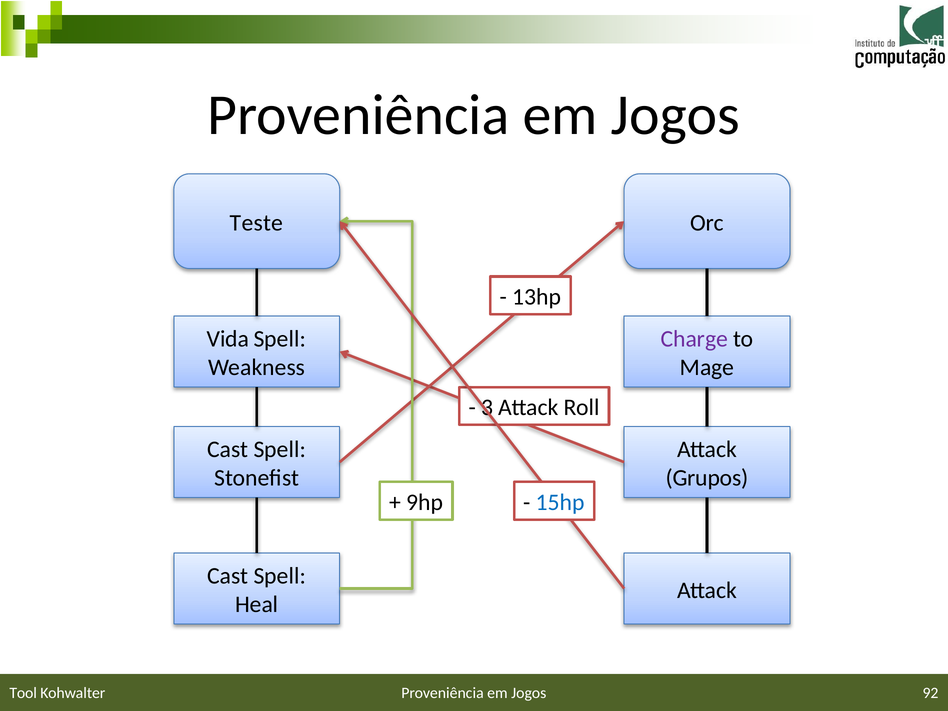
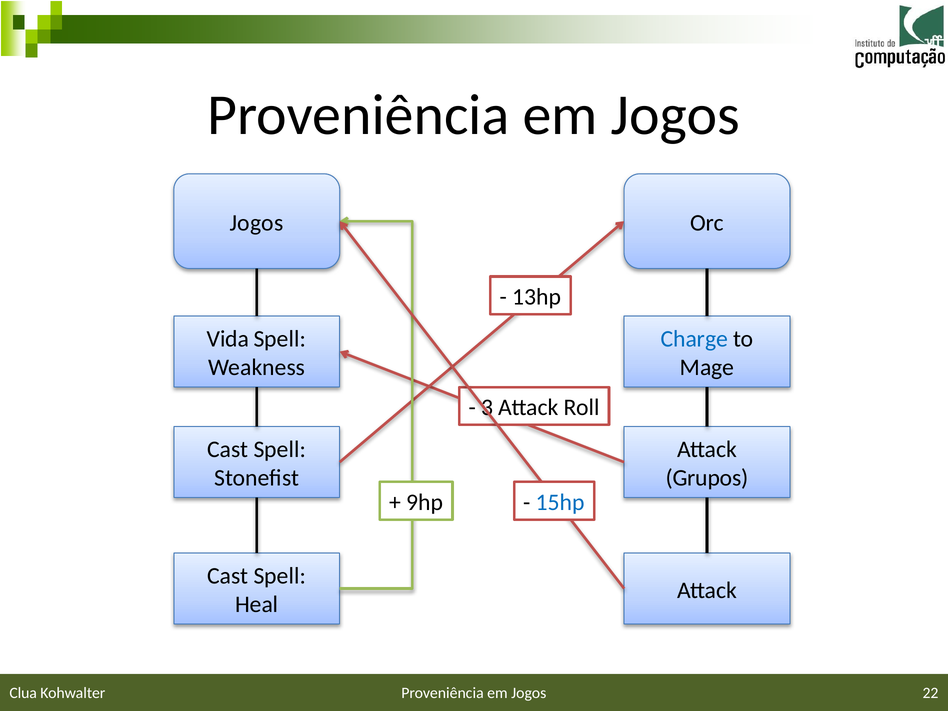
Teste: Teste -> Jogos (257, 223)
Charge colour: purple -> blue (694, 339)
92: 92 -> 22 (931, 693)
Tool: Tool -> Clua (23, 693)
